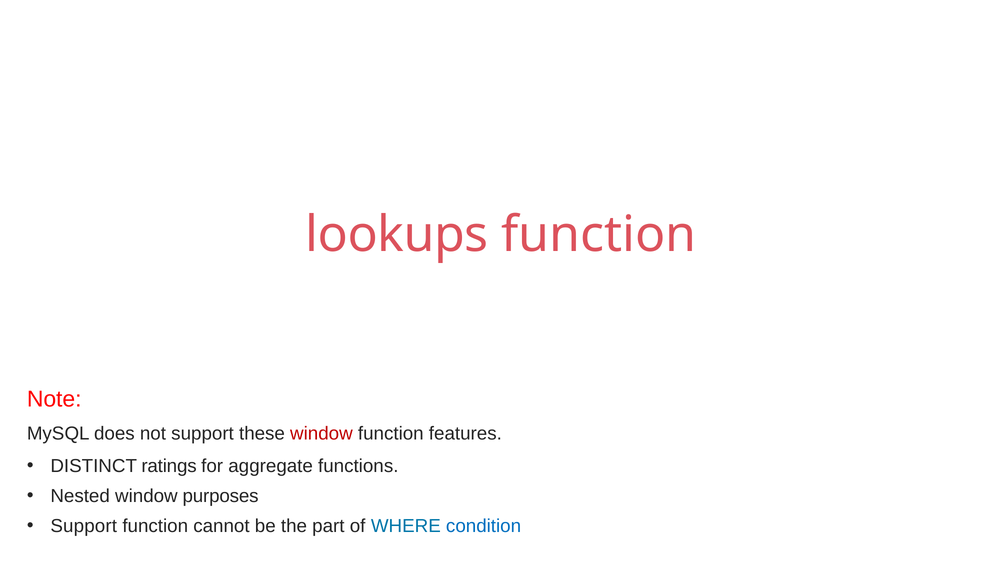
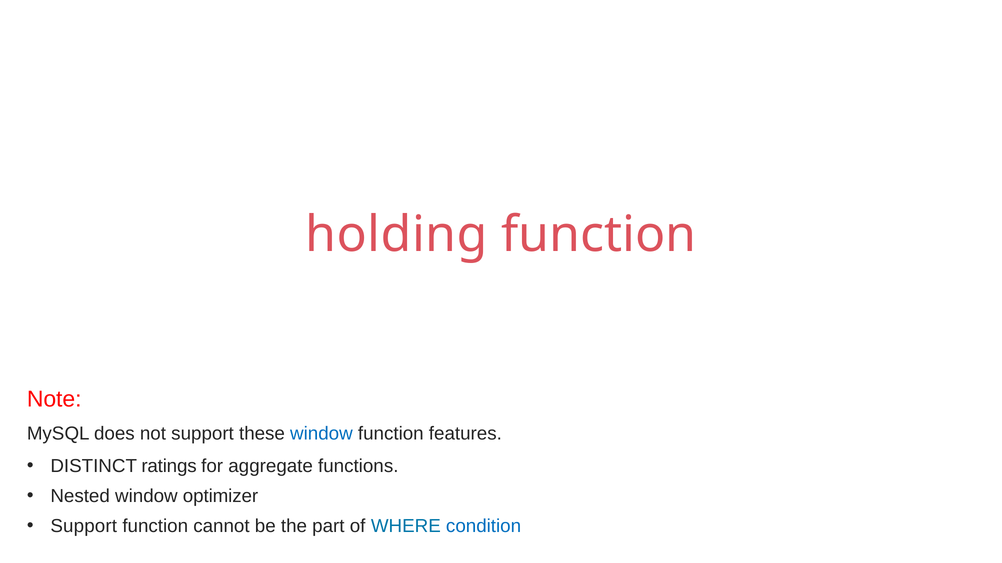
lookups: lookups -> holding (396, 235)
window colour: red -> blue (321, 434)
purposes: purposes -> optimizer (221, 497)
